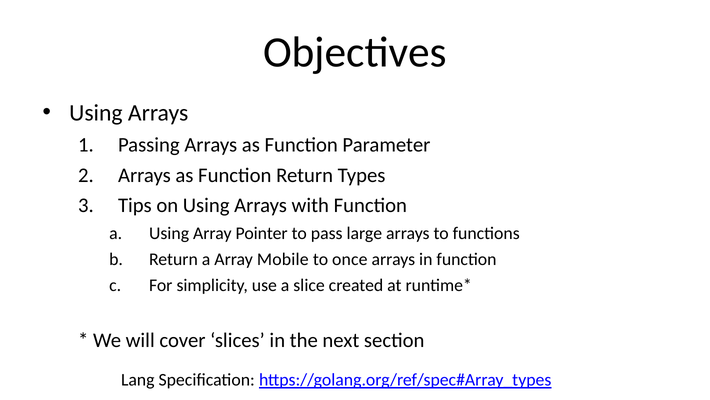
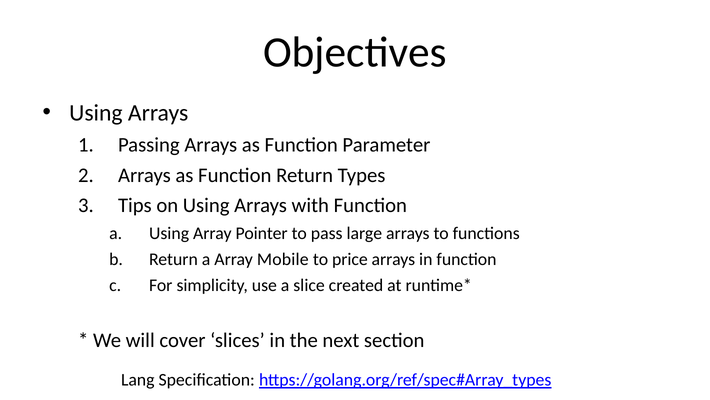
once: once -> price (350, 259)
